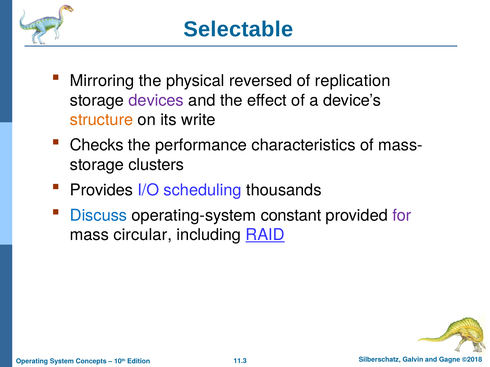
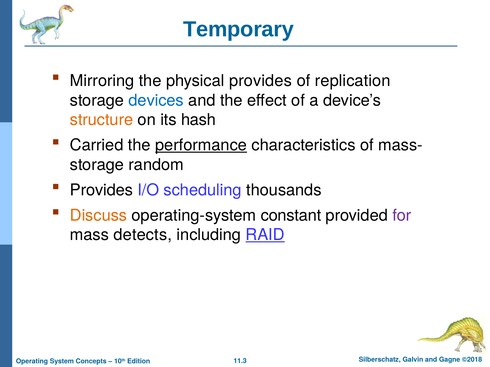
Selectable: Selectable -> Temporary (239, 29)
physical reversed: reversed -> provides (261, 81)
devices colour: purple -> blue (156, 100)
write: write -> hash (199, 120)
Checks: Checks -> Carried (97, 145)
performance underline: none -> present (201, 145)
clusters: clusters -> random (156, 165)
Discuss colour: blue -> orange (98, 216)
circular: circular -> detects (143, 235)
